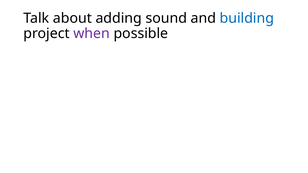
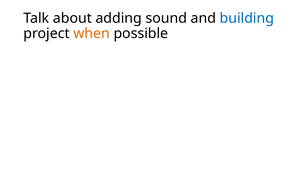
when colour: purple -> orange (92, 33)
